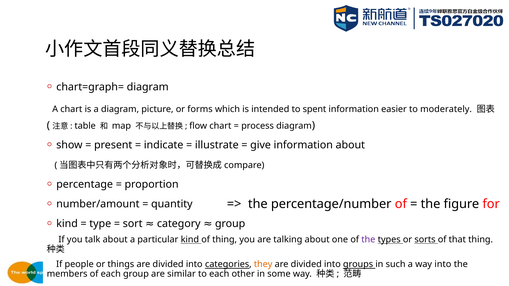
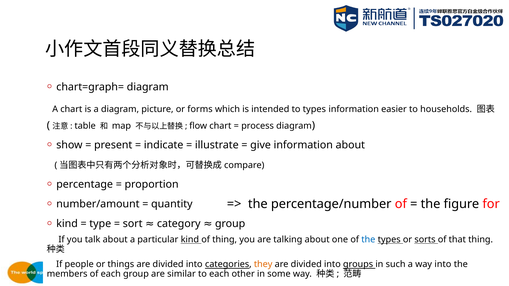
to spent: spent -> types (314, 109)
moderately: moderately -> households (446, 109)
the colour: purple -> blue (368, 240)
